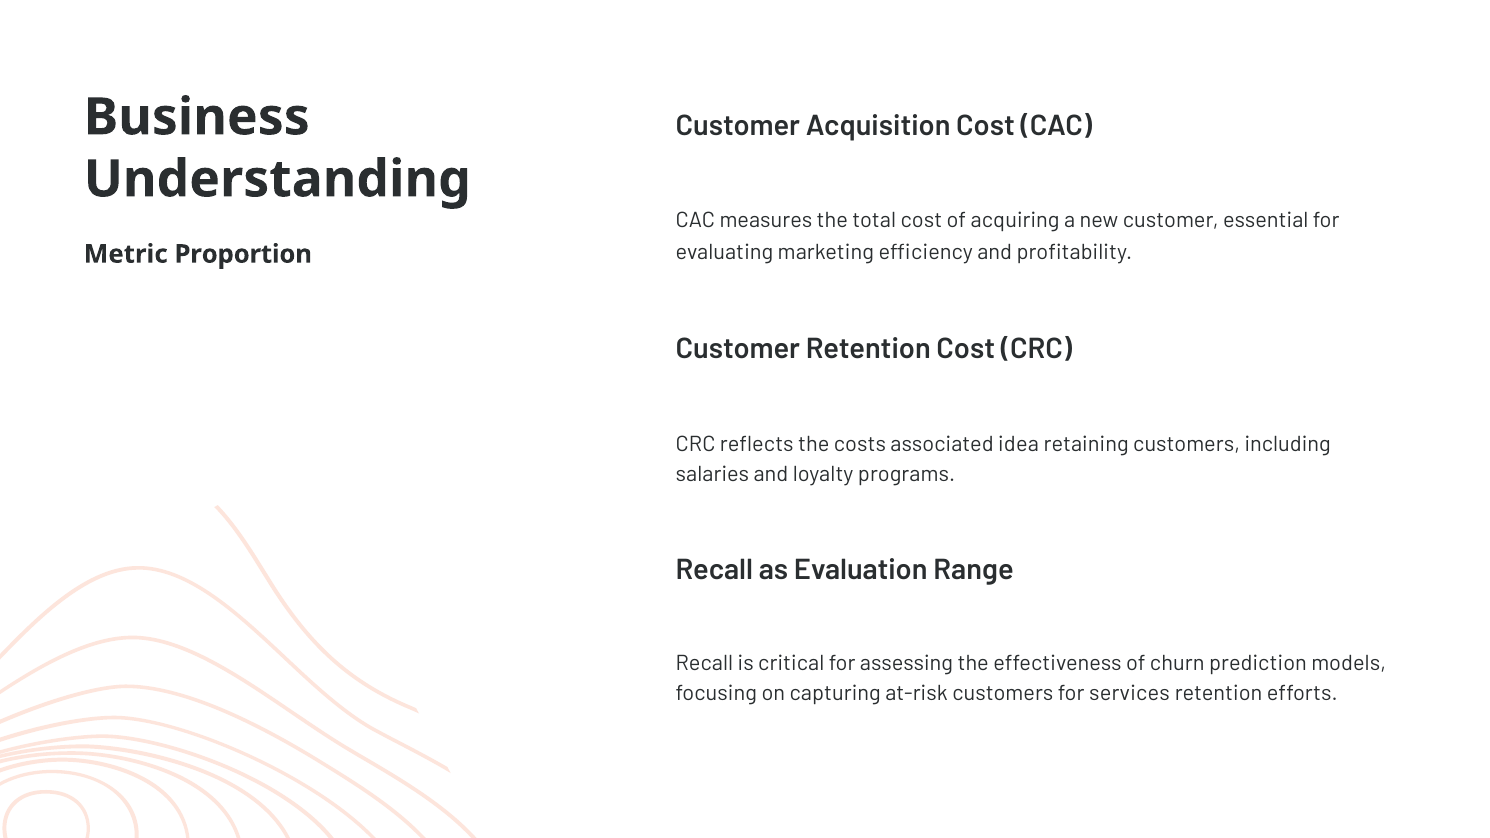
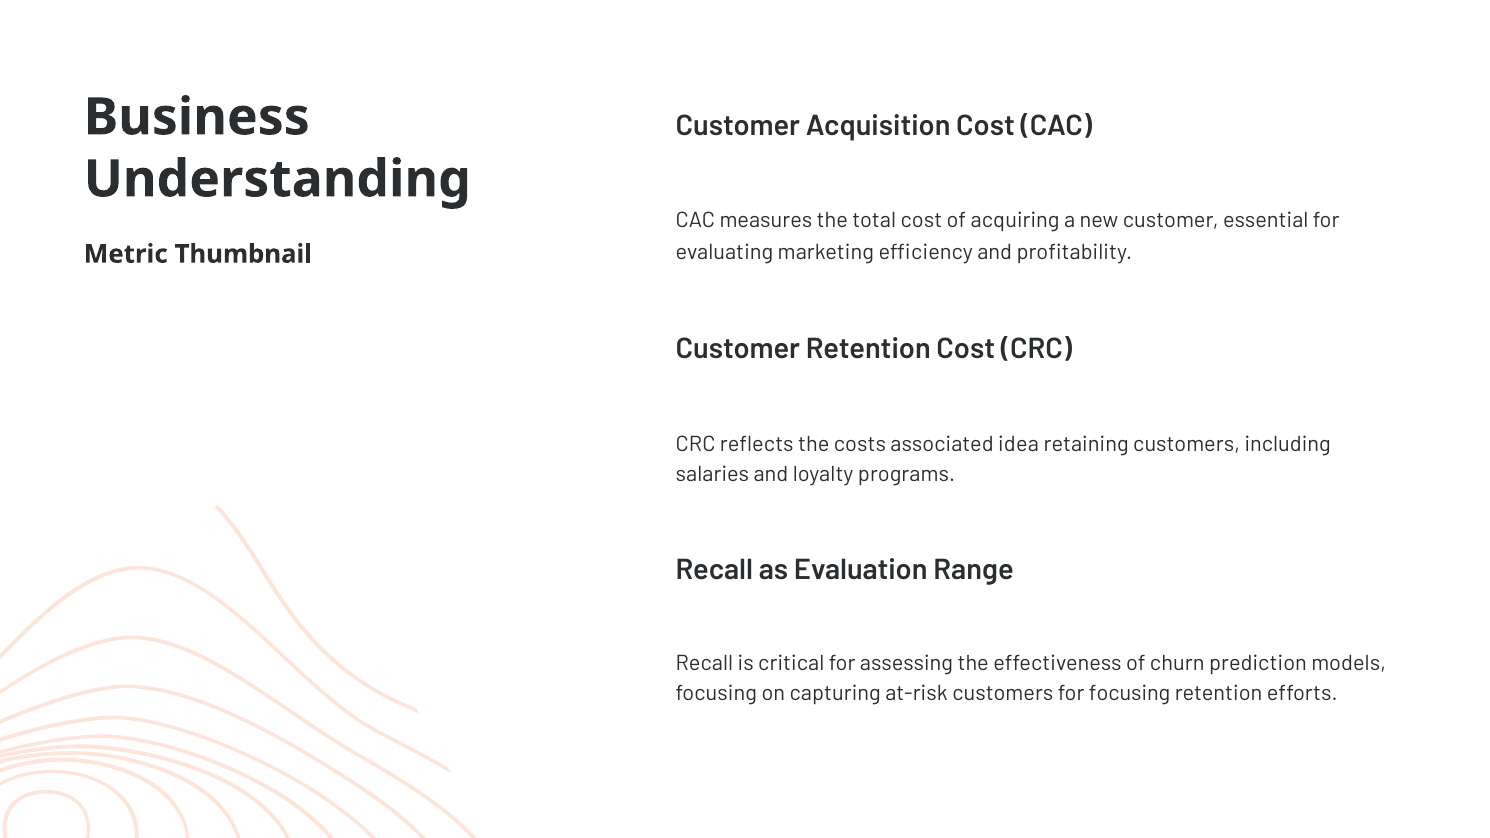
Proportion: Proportion -> Thumbnail (243, 254)
for services: services -> focusing (1130, 694)
